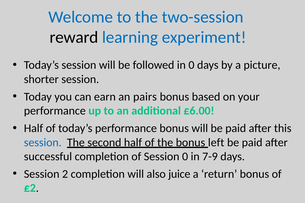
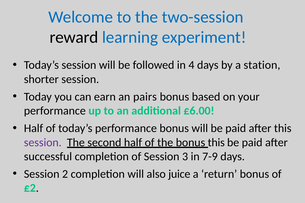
in 0: 0 -> 4 (191, 65)
picture: picture -> station (262, 65)
session colour: blue -> purple (43, 143)
left: left -> this (216, 143)
Session 0: 0 -> 3 (185, 157)
